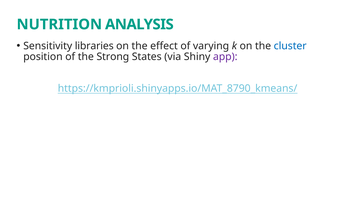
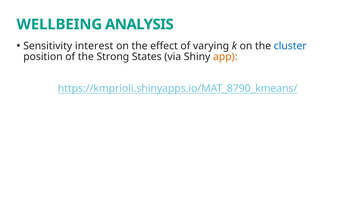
NUTRITION: NUTRITION -> WELLBEING (59, 24)
libraries: libraries -> interest (94, 46)
app colour: purple -> orange (225, 57)
